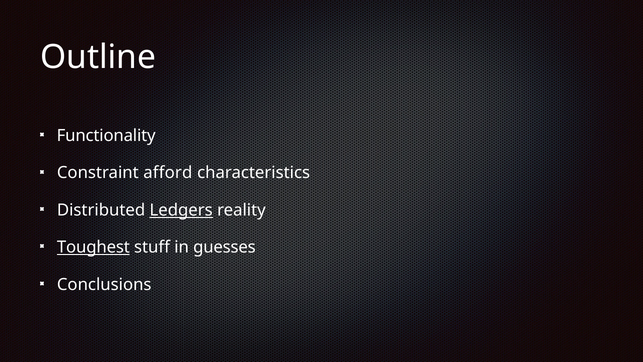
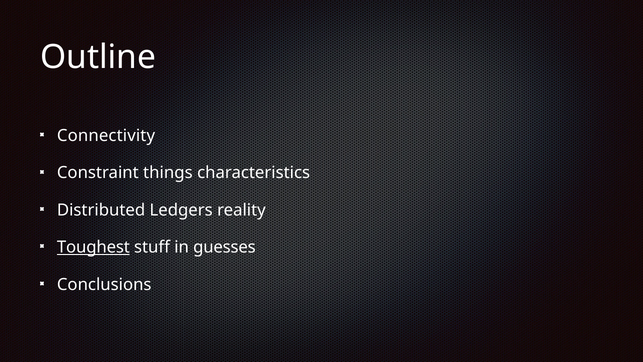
Functionality: Functionality -> Connectivity (106, 136)
afford: afford -> things (168, 173)
Ledgers underline: present -> none (181, 210)
